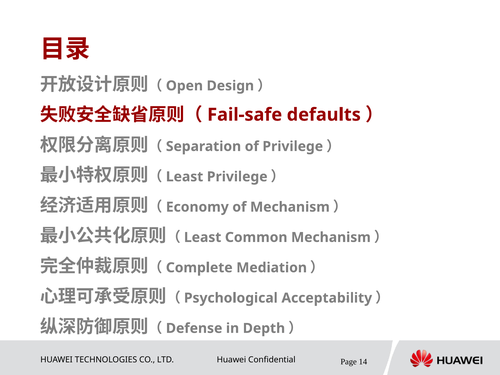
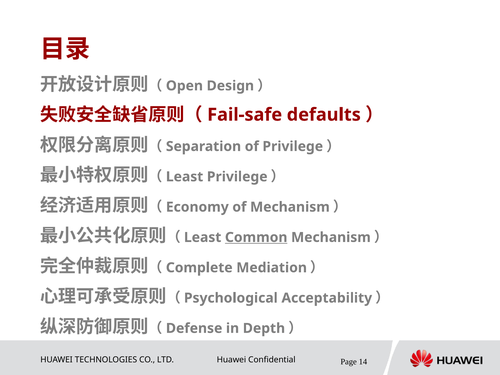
Common underline: none -> present (256, 237)
